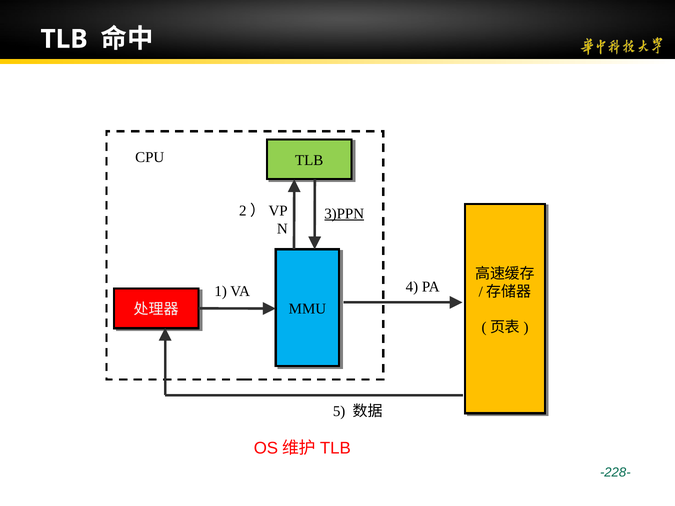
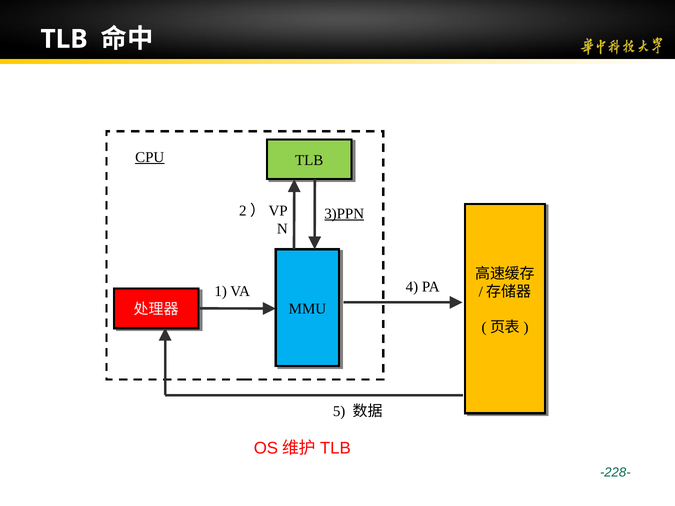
CPU underline: none -> present (150, 157)
